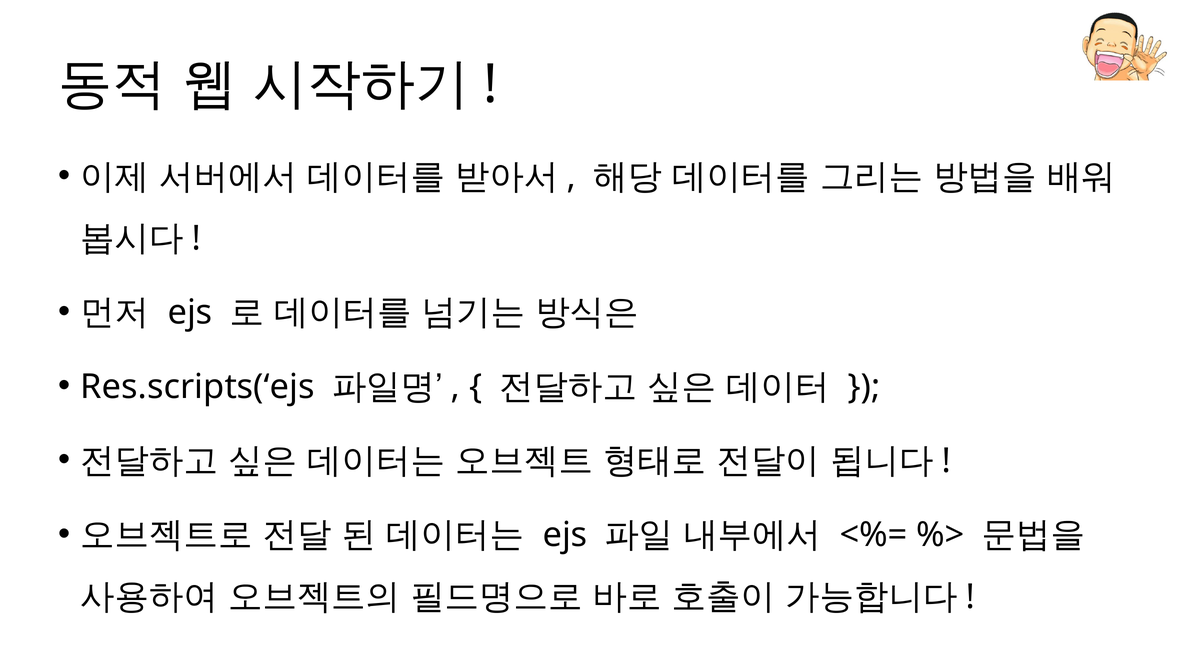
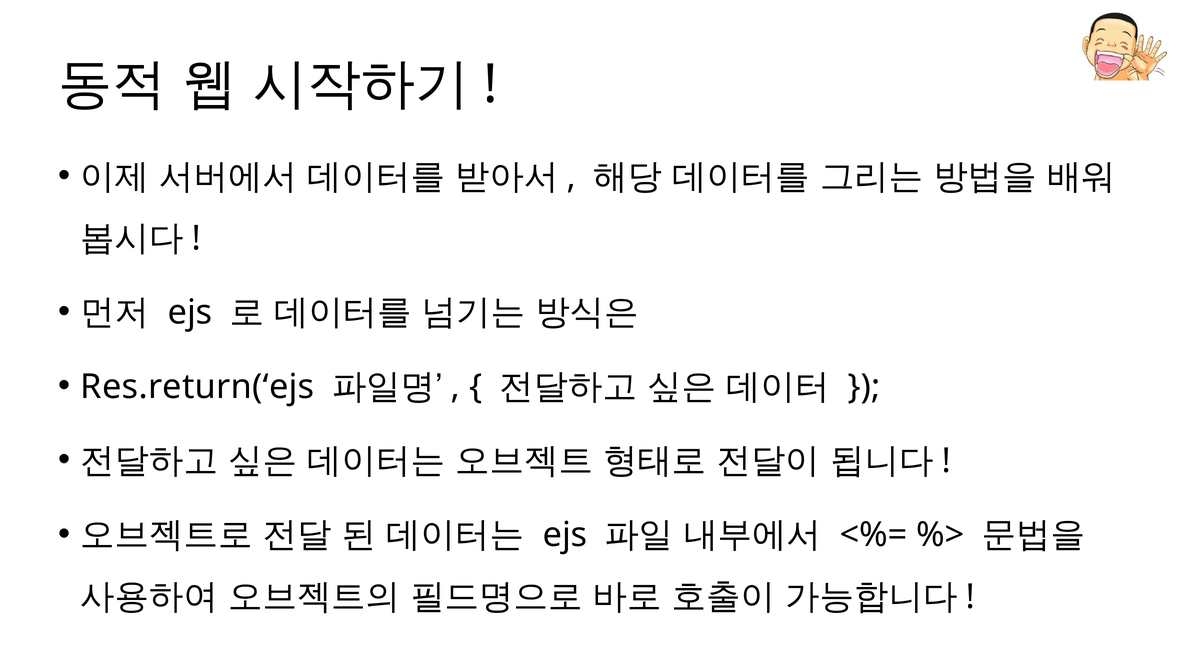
Res.scripts(‘ejs: Res.scripts(‘ejs -> Res.return(‘ejs (197, 387)
